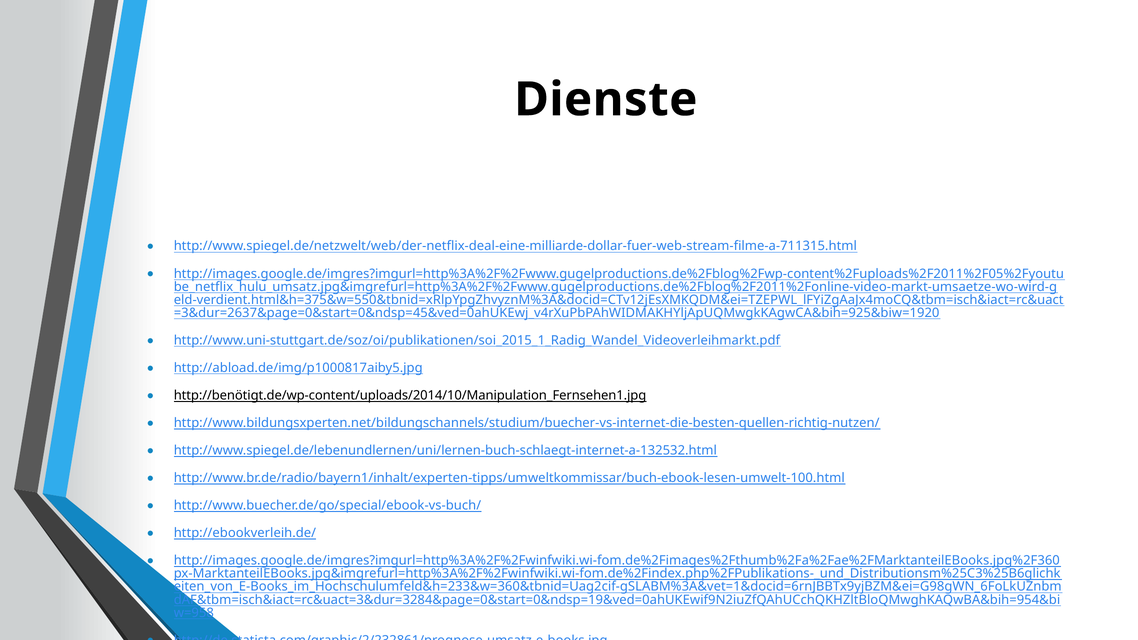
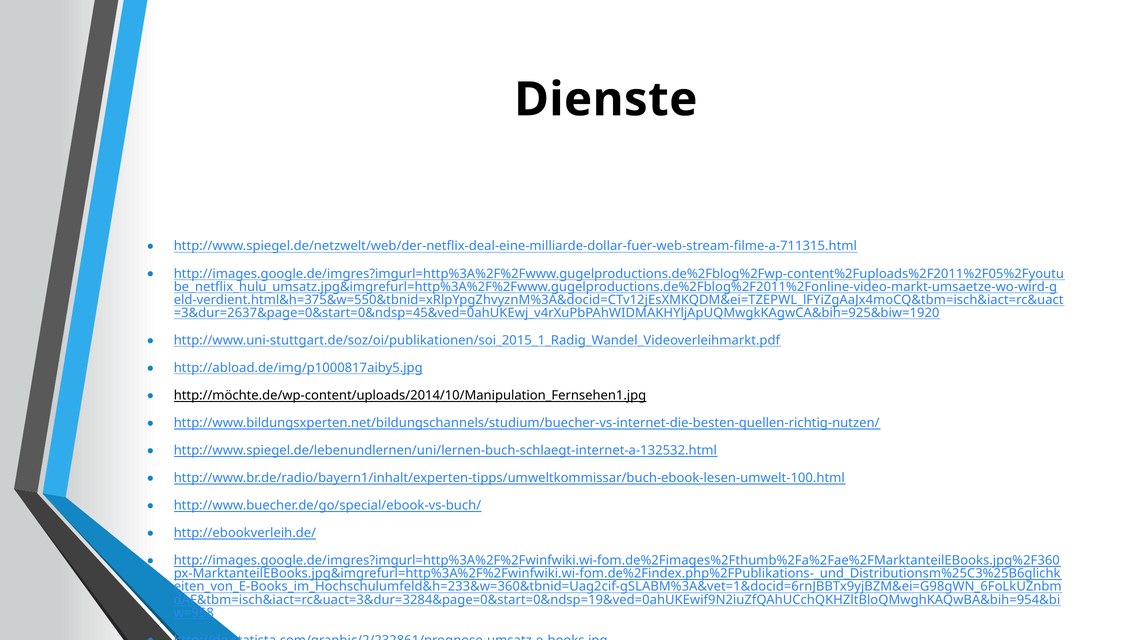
http://benötigt.de/wp-content/uploads/2014/10/Manipulation_Fernsehen1.jpg: http://benötigt.de/wp-content/uploads/2014/10/Manipulation_Fernsehen1.jpg -> http://möchte.de/wp-content/uploads/2014/10/Manipulation_Fernsehen1.jpg (410, 396)
